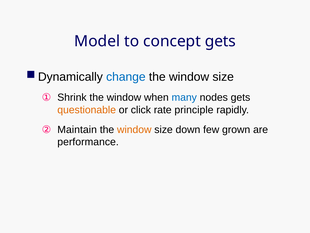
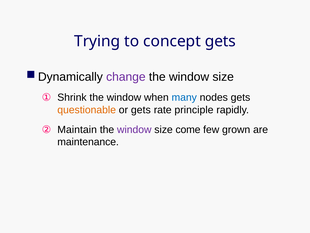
Model: Model -> Trying (97, 41)
change colour: blue -> purple (126, 77)
or click: click -> gets (141, 110)
window colour: orange -> purple (134, 129)
down: down -> come (188, 129)
performance: performance -> maintenance (88, 142)
